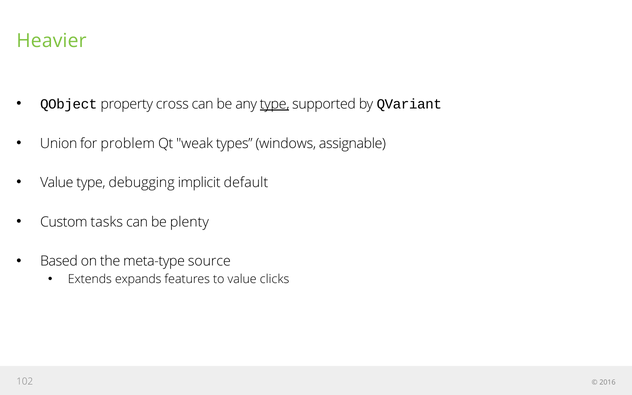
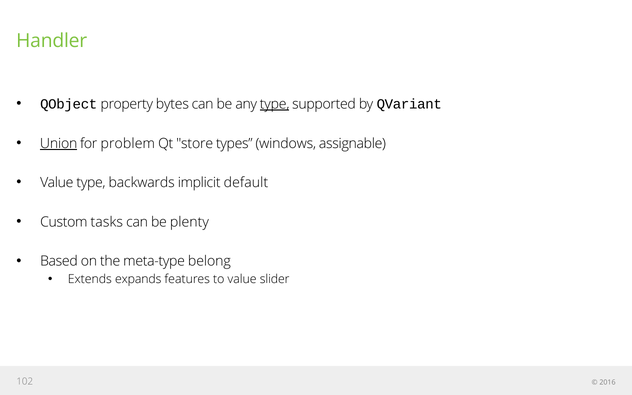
Heavier: Heavier -> Handler (52, 41)
cross: cross -> bytes (172, 104)
Union underline: none -> present (59, 143)
weak: weak -> store (195, 143)
debugging: debugging -> backwards (142, 183)
source: source -> belong (209, 261)
clicks: clicks -> slider (275, 279)
